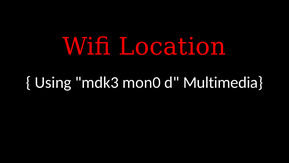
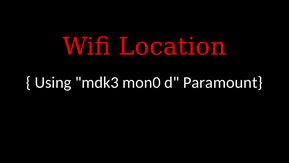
Multimedia: Multimedia -> Paramount (223, 82)
